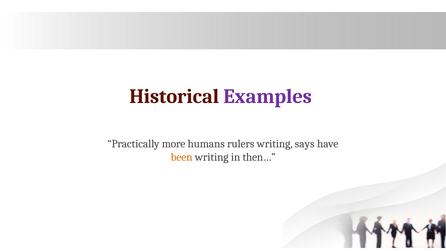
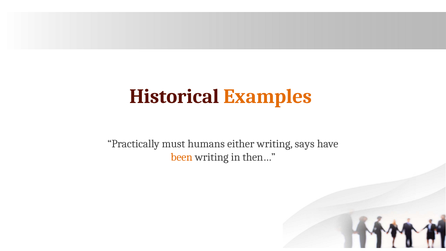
Examples colour: purple -> orange (268, 96)
more: more -> must (173, 144)
rulers: rulers -> either (241, 144)
